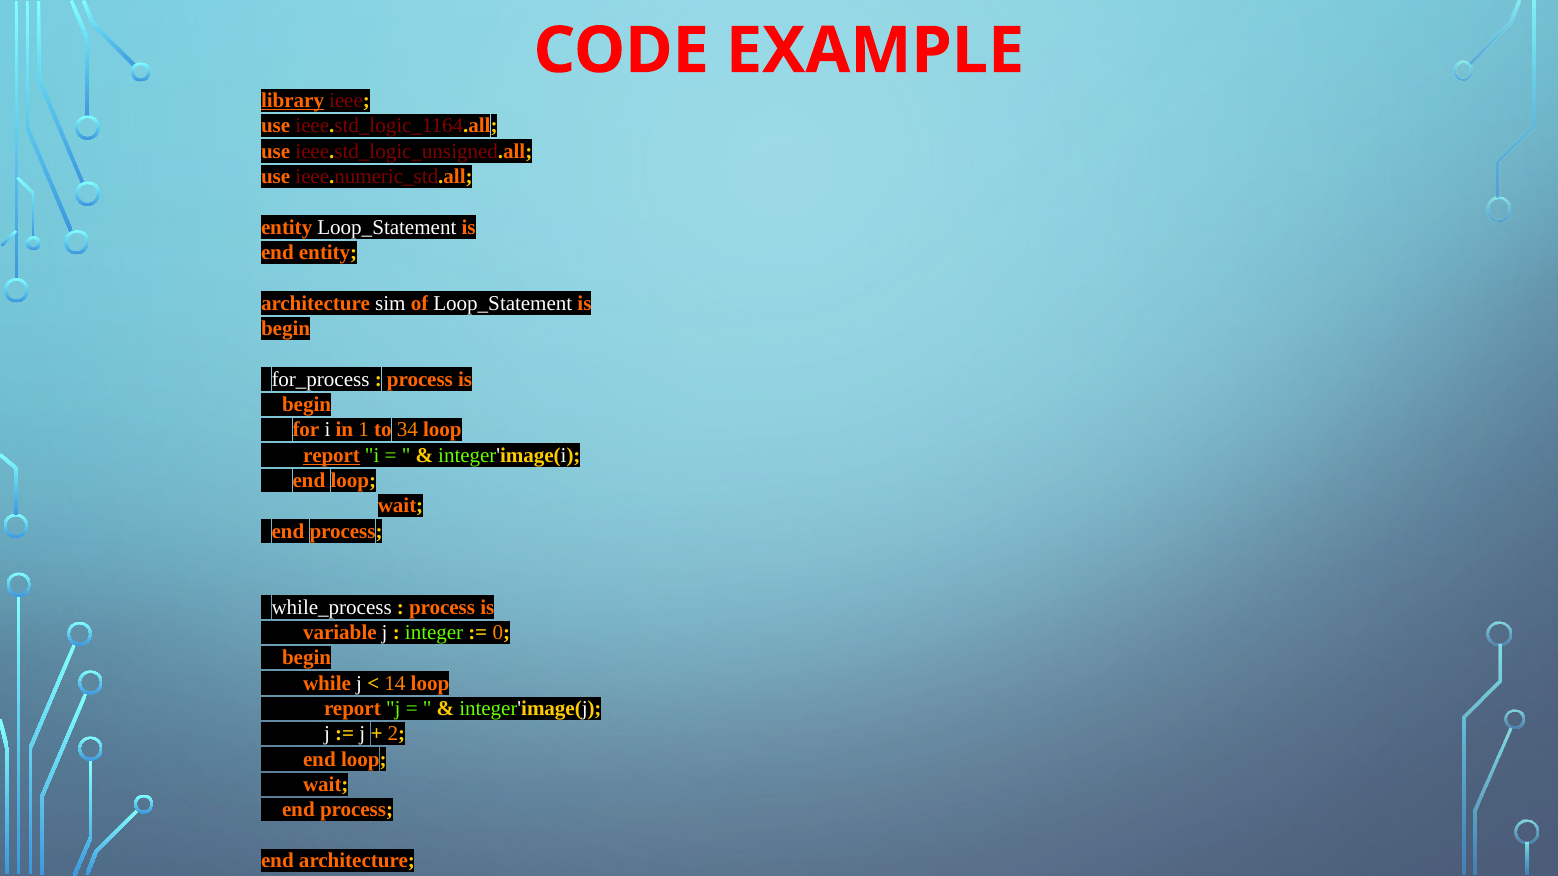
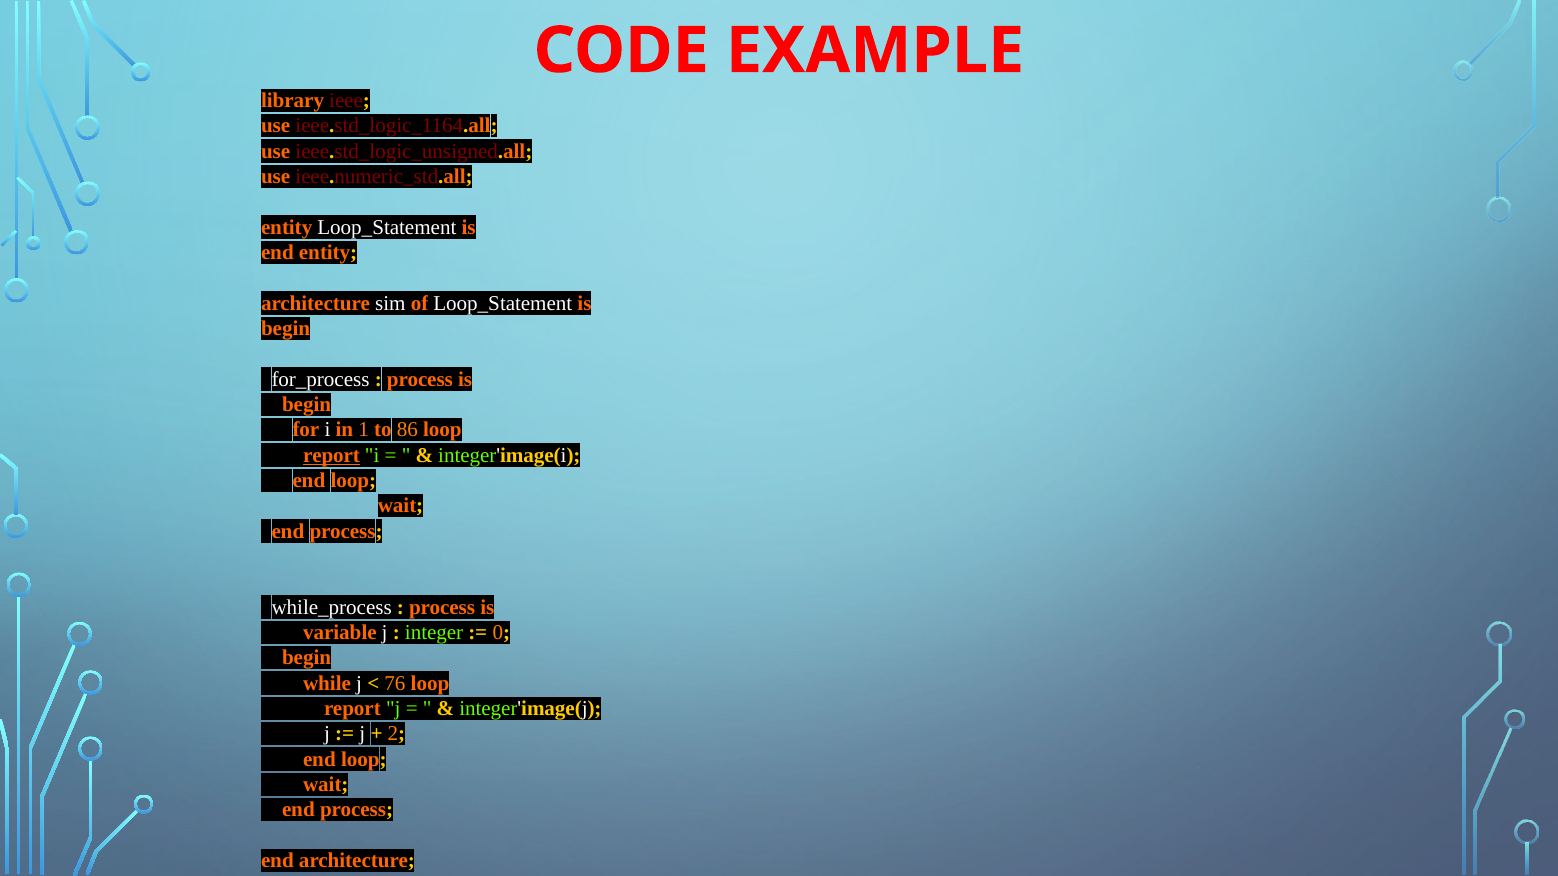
library underline: present -> none (293, 100)
34: 34 -> 86 (407, 430)
14: 14 -> 76 (395, 683)
